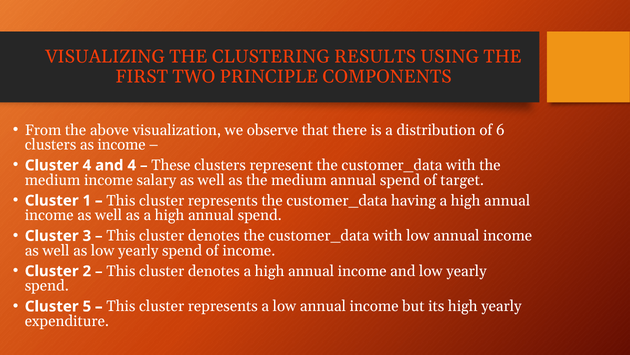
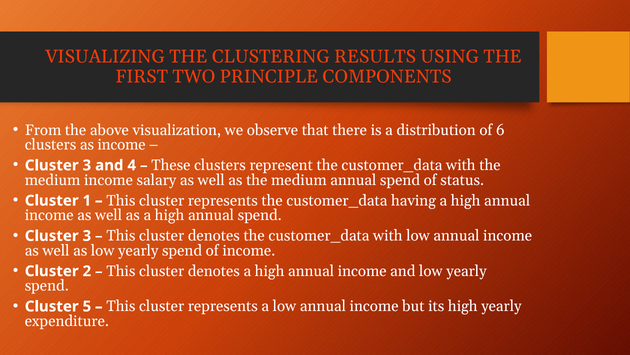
4: 4 -> 3 (87, 165)
target: target -> status (462, 180)
